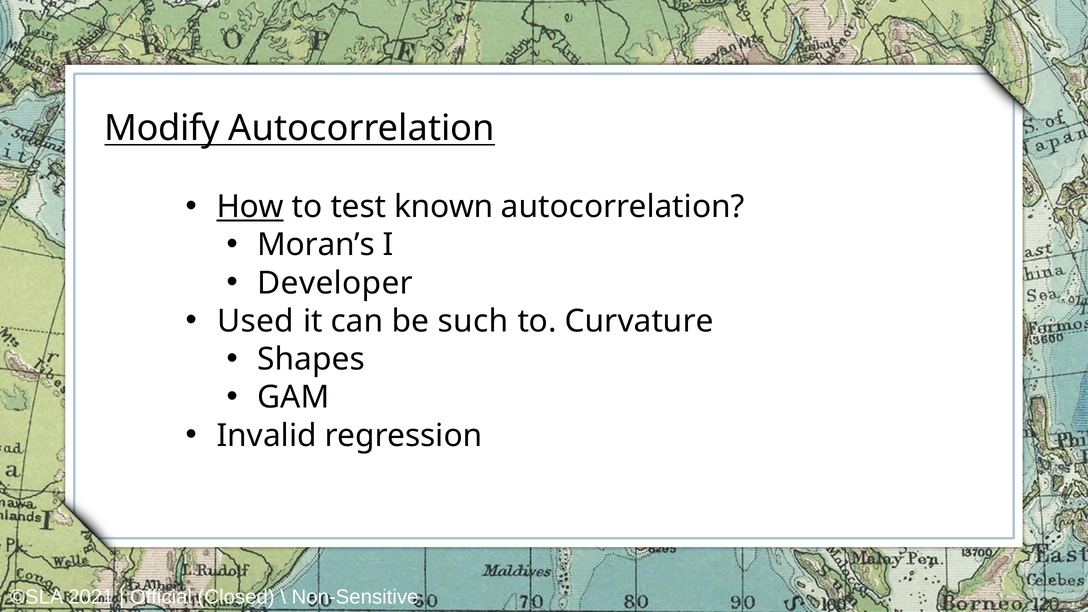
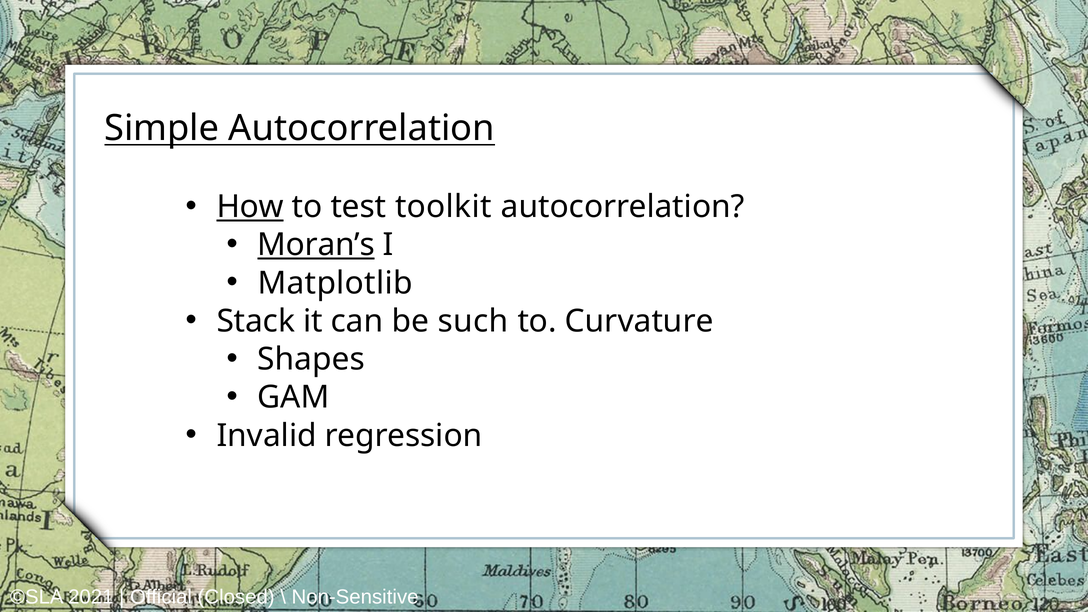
Modify: Modify -> Simple (162, 128)
known: known -> toolkit (443, 207)
Moran’s underline: none -> present (316, 245)
Developer: Developer -> Matplotlib (335, 283)
Used: Used -> Stack (256, 321)
